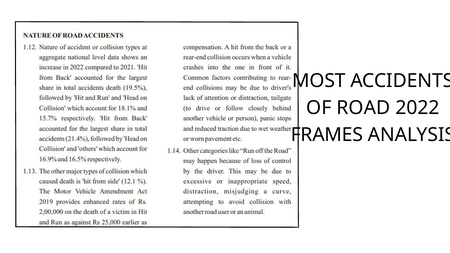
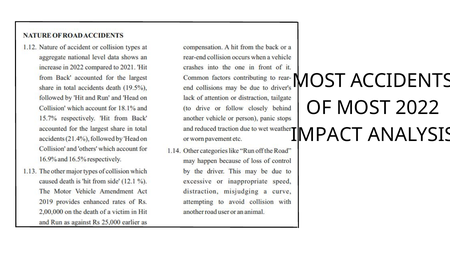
OF ROAD: ROAD -> MOST (363, 108)
FRAMES: FRAMES -> IMPACT (327, 135)
